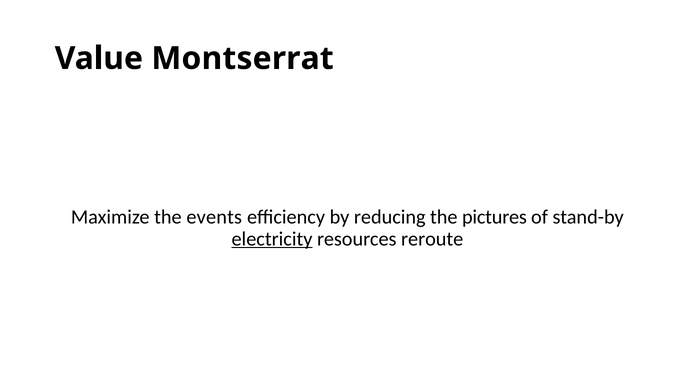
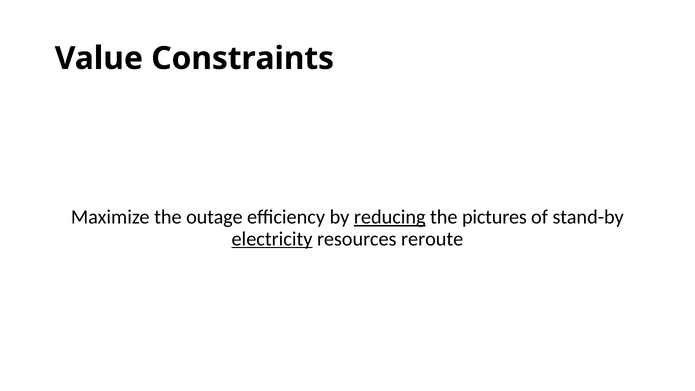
Montserrat: Montserrat -> Constraints (243, 58)
events: events -> outage (214, 217)
reducing underline: none -> present (390, 217)
